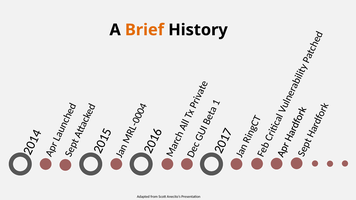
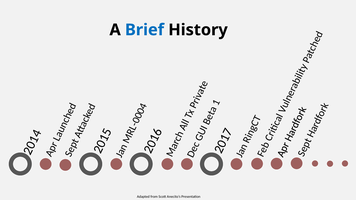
Brief colour: orange -> blue (145, 30)
